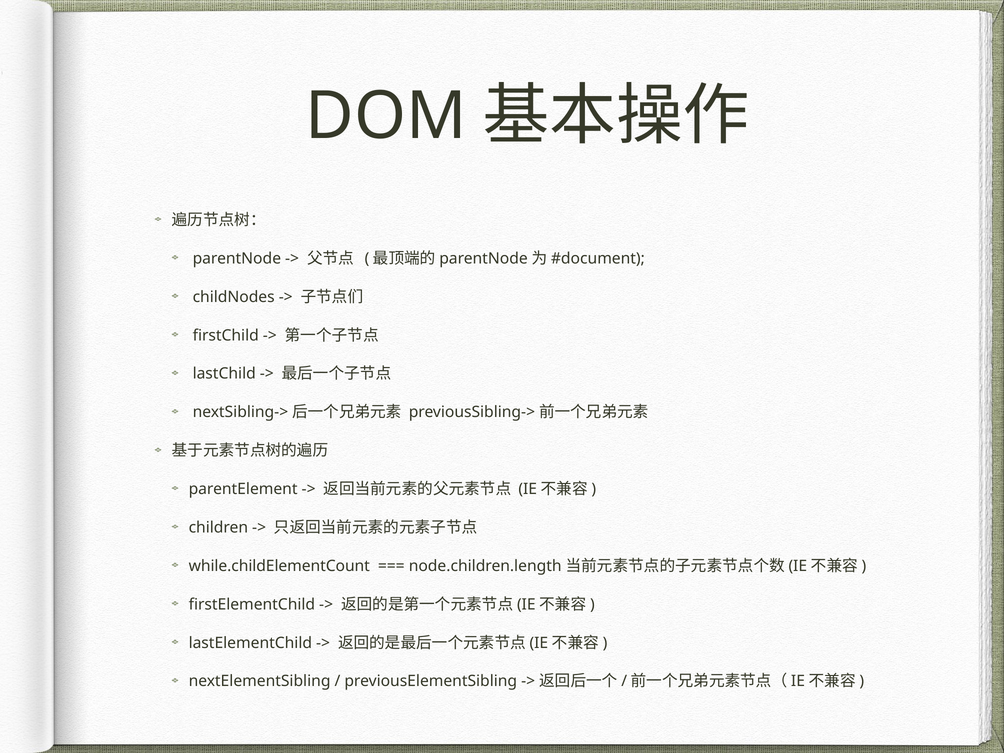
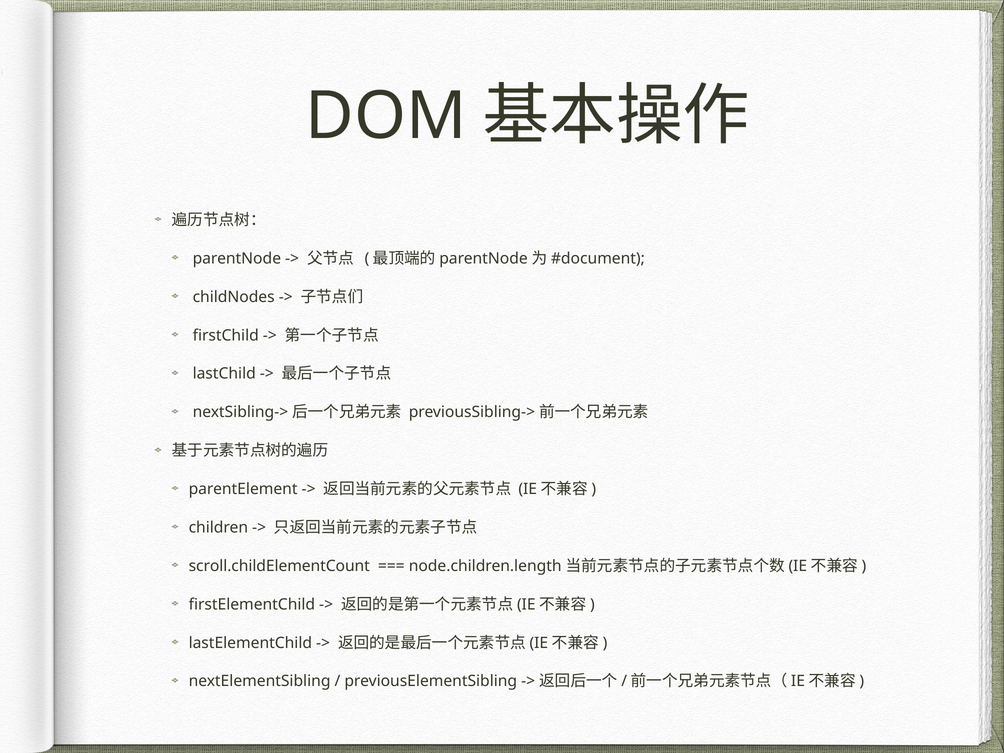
while.childElementCount: while.childElementCount -> scroll.childElementCount (279, 566)
